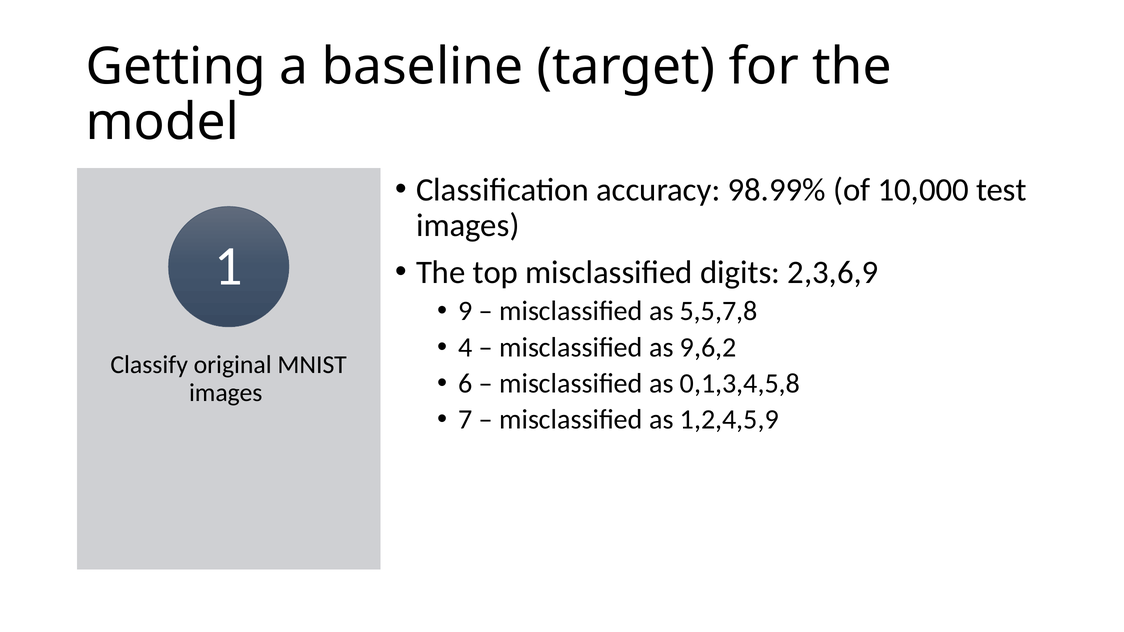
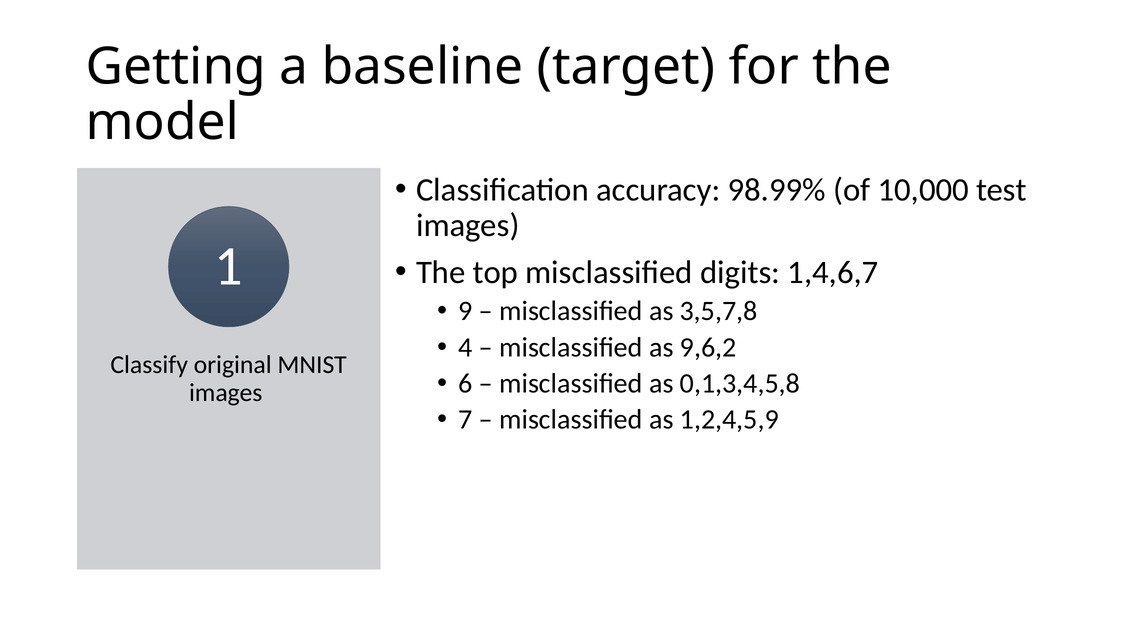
2,3,6,9: 2,3,6,9 -> 1,4,6,7 (833, 273)
5,5,7,8: 5,5,7,8 -> 3,5,7,8 (719, 311)
